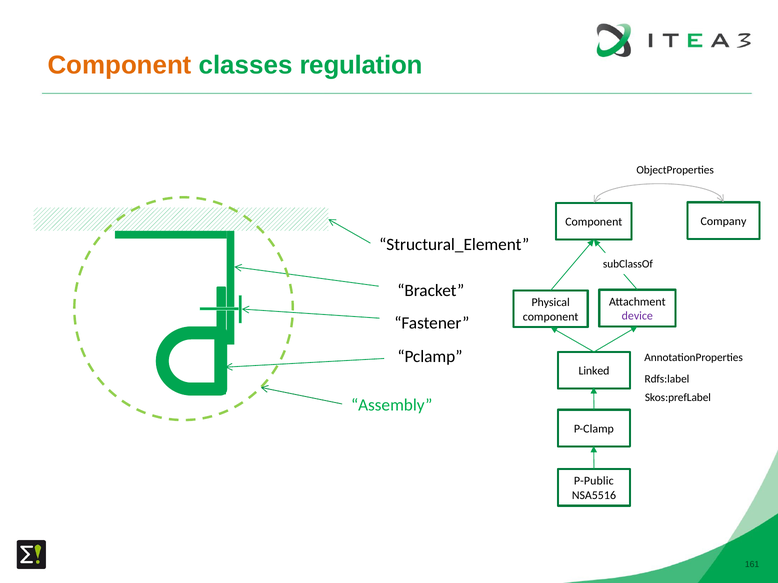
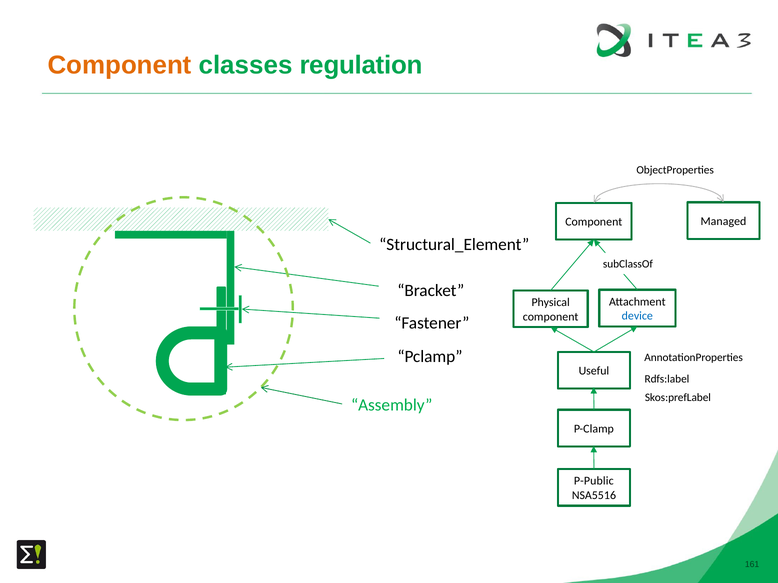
Company: Company -> Managed (723, 222)
device colour: purple -> blue (637, 316)
Linked: Linked -> Useful (594, 371)
